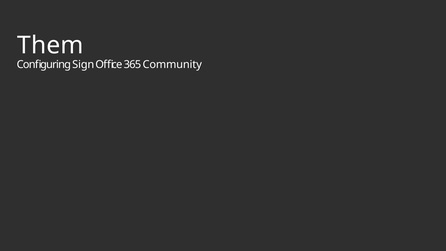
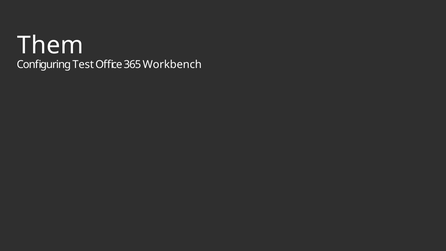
Sign: Sign -> Test (83, 65)
Community: Community -> Workbench (172, 65)
